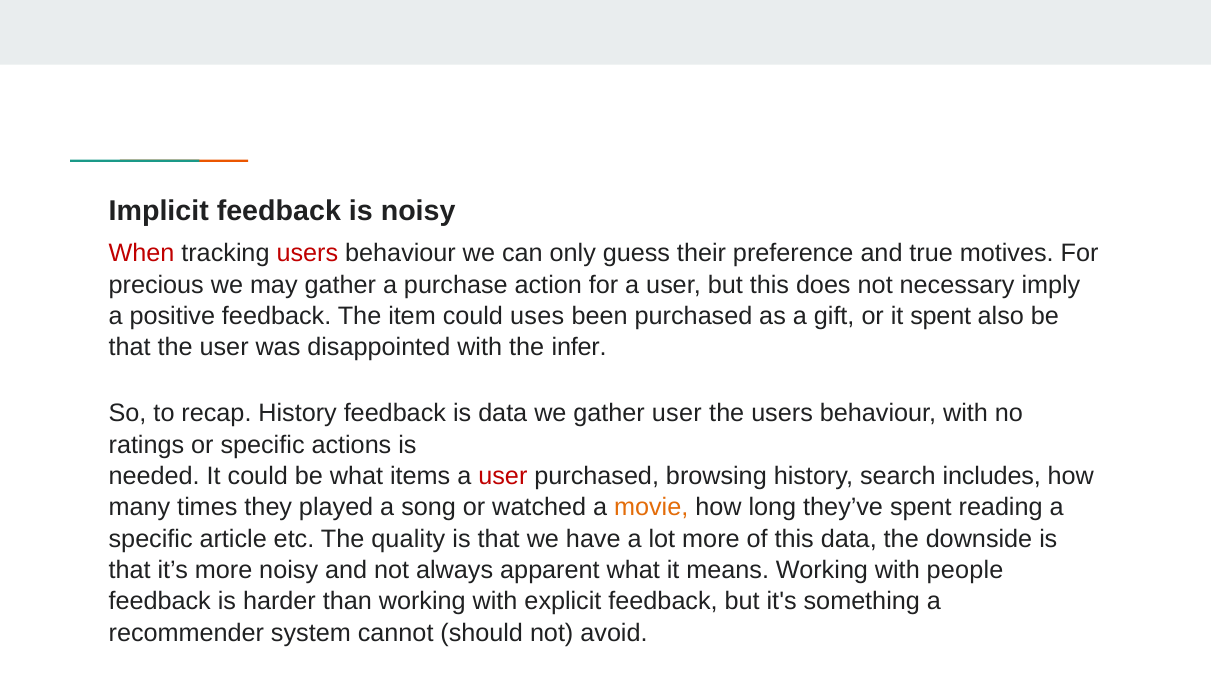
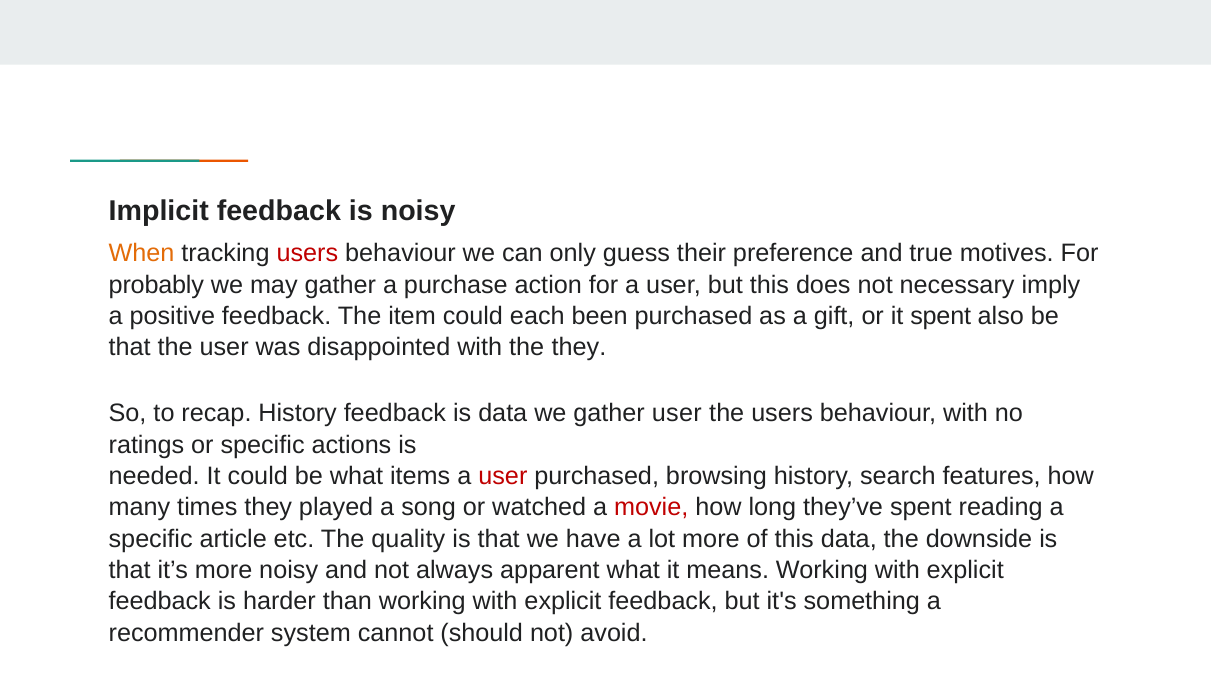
When colour: red -> orange (142, 254)
precious: precious -> probably (156, 285)
uses: uses -> each (537, 316)
the infer: infer -> they (579, 348)
includes: includes -> features (992, 476)
movie colour: orange -> red (651, 508)
means Working with people: people -> explicit (965, 570)
